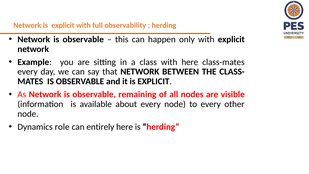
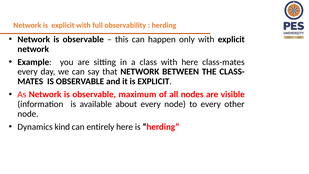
remaining: remaining -> maximum (137, 94)
role: role -> kind (62, 127)
